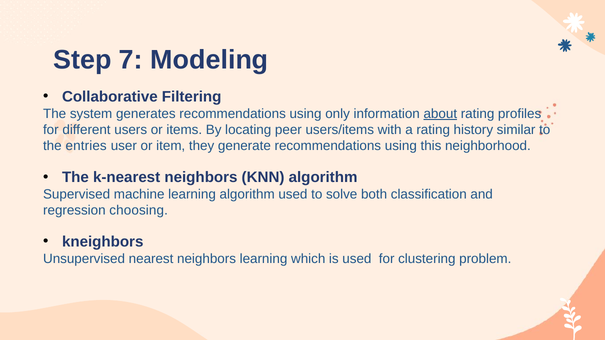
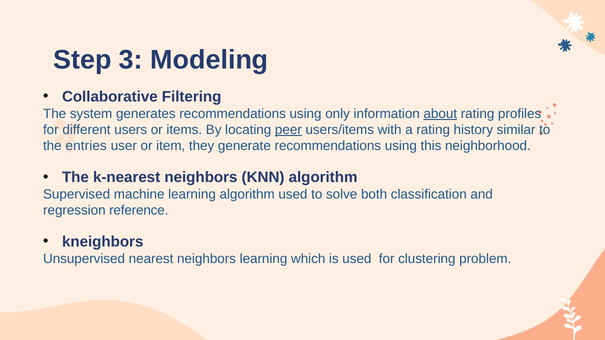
7: 7 -> 3 (131, 60)
peer underline: none -> present (288, 130)
choosing: choosing -> reference (139, 211)
